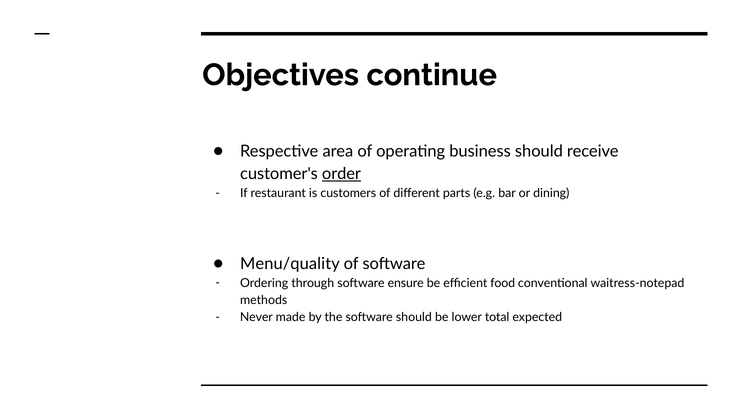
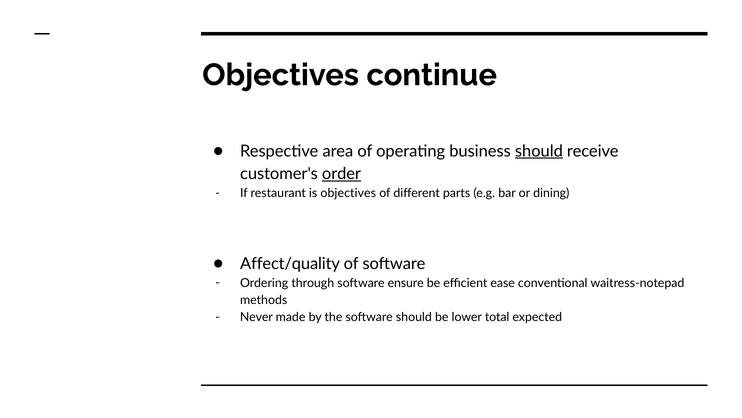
should underline: none -> present (539, 151)
is customers: customers -> objectives (348, 193)
Menu/quality: Menu/quality -> Affect/quality (290, 263)
food: food -> ease (503, 283)
